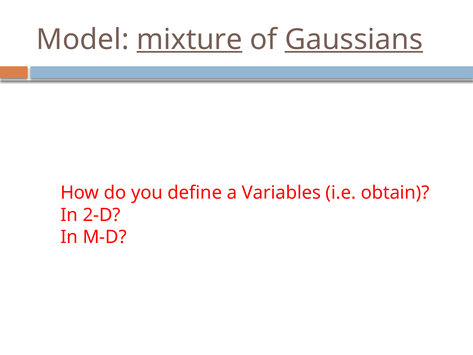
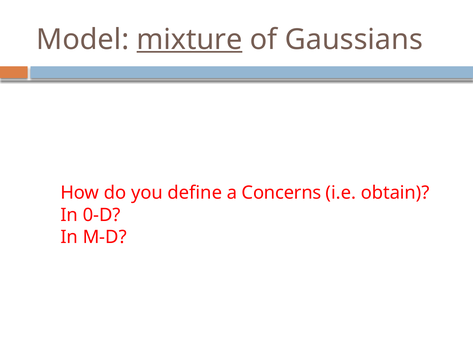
Gaussians underline: present -> none (354, 39)
Variables: Variables -> Concerns (281, 193)
2-D: 2-D -> 0-D (102, 215)
